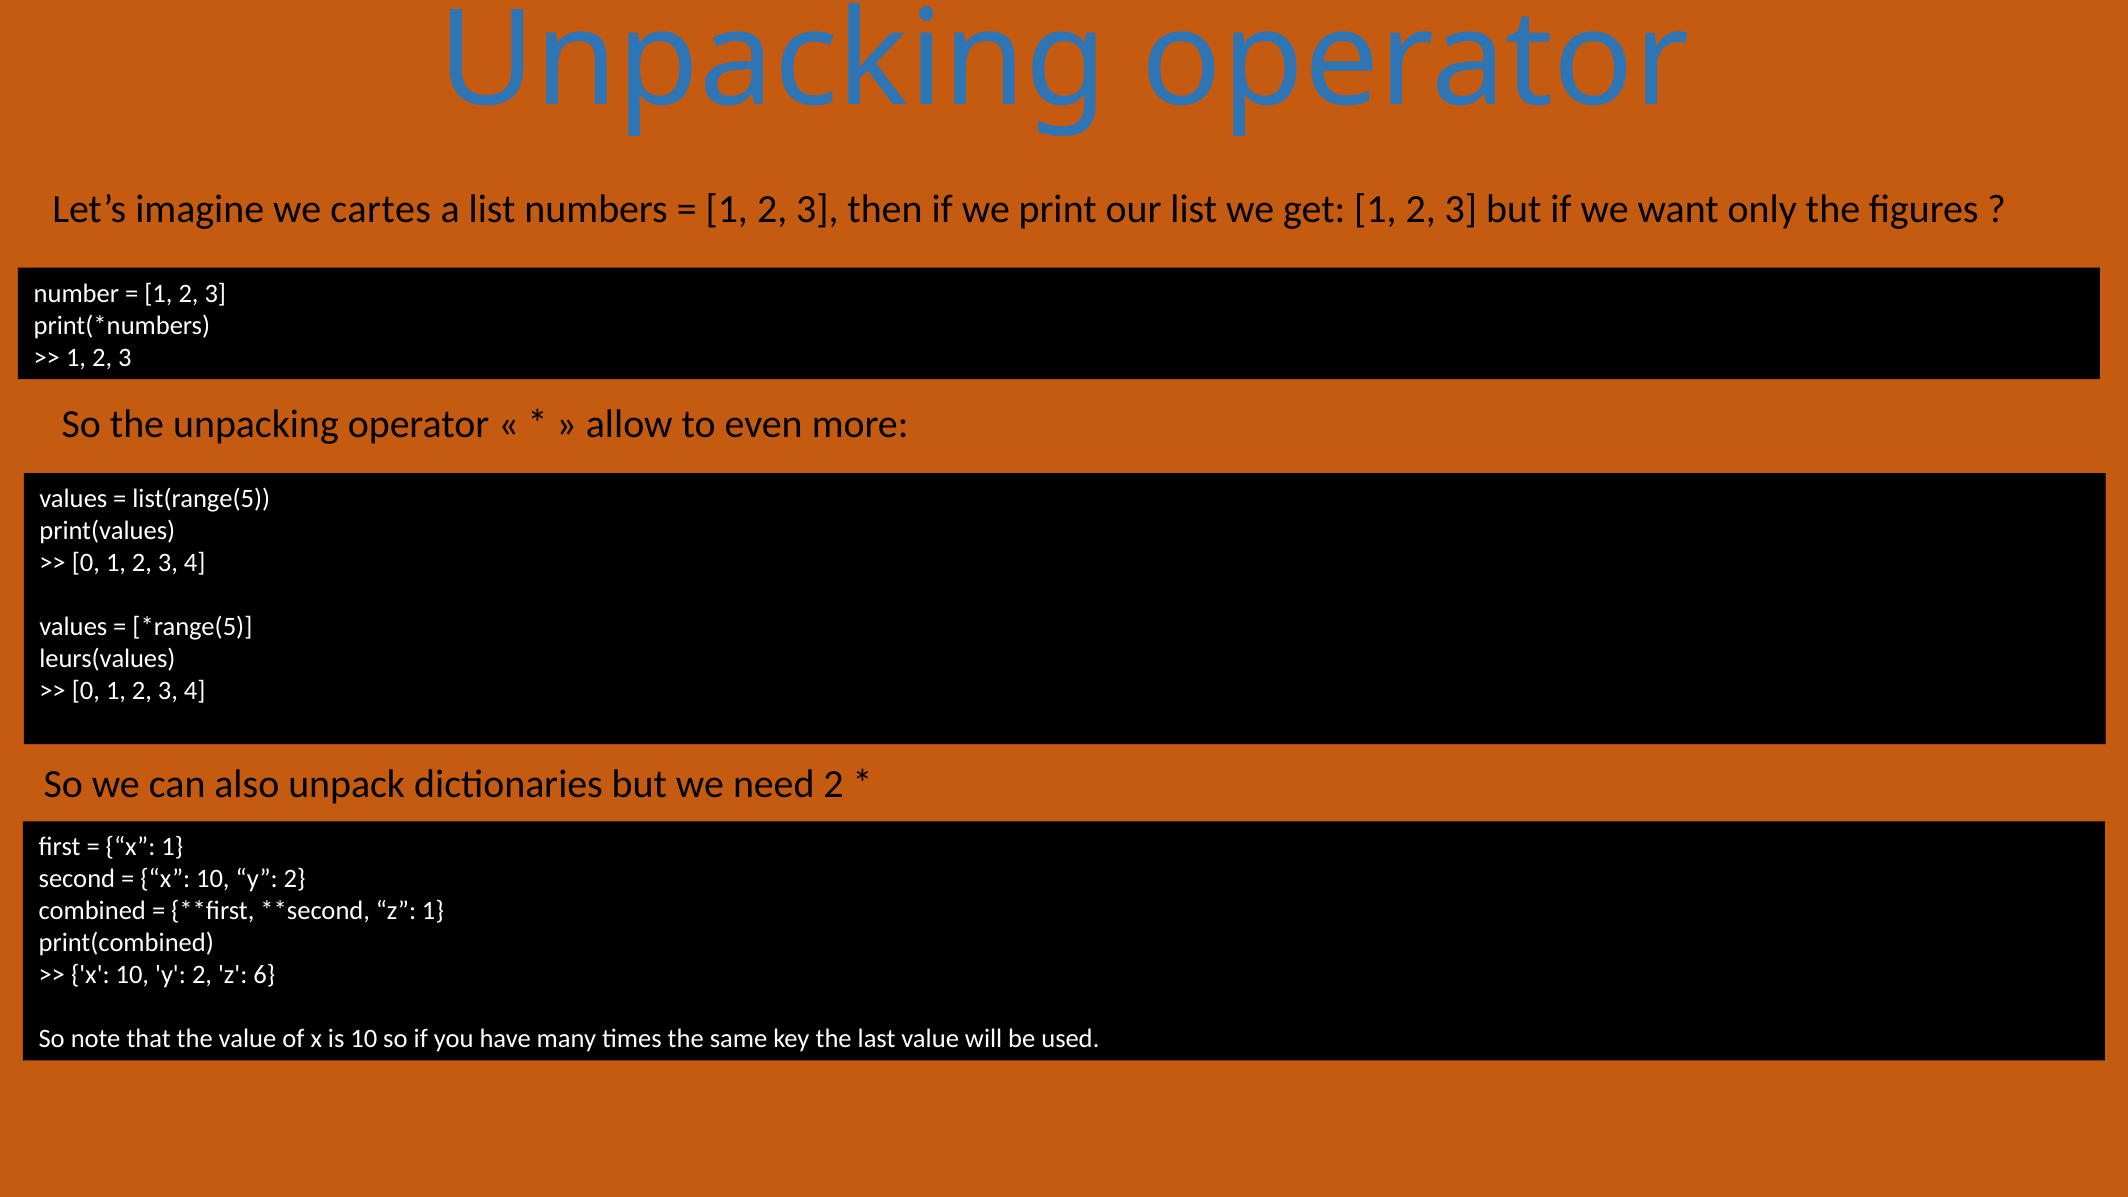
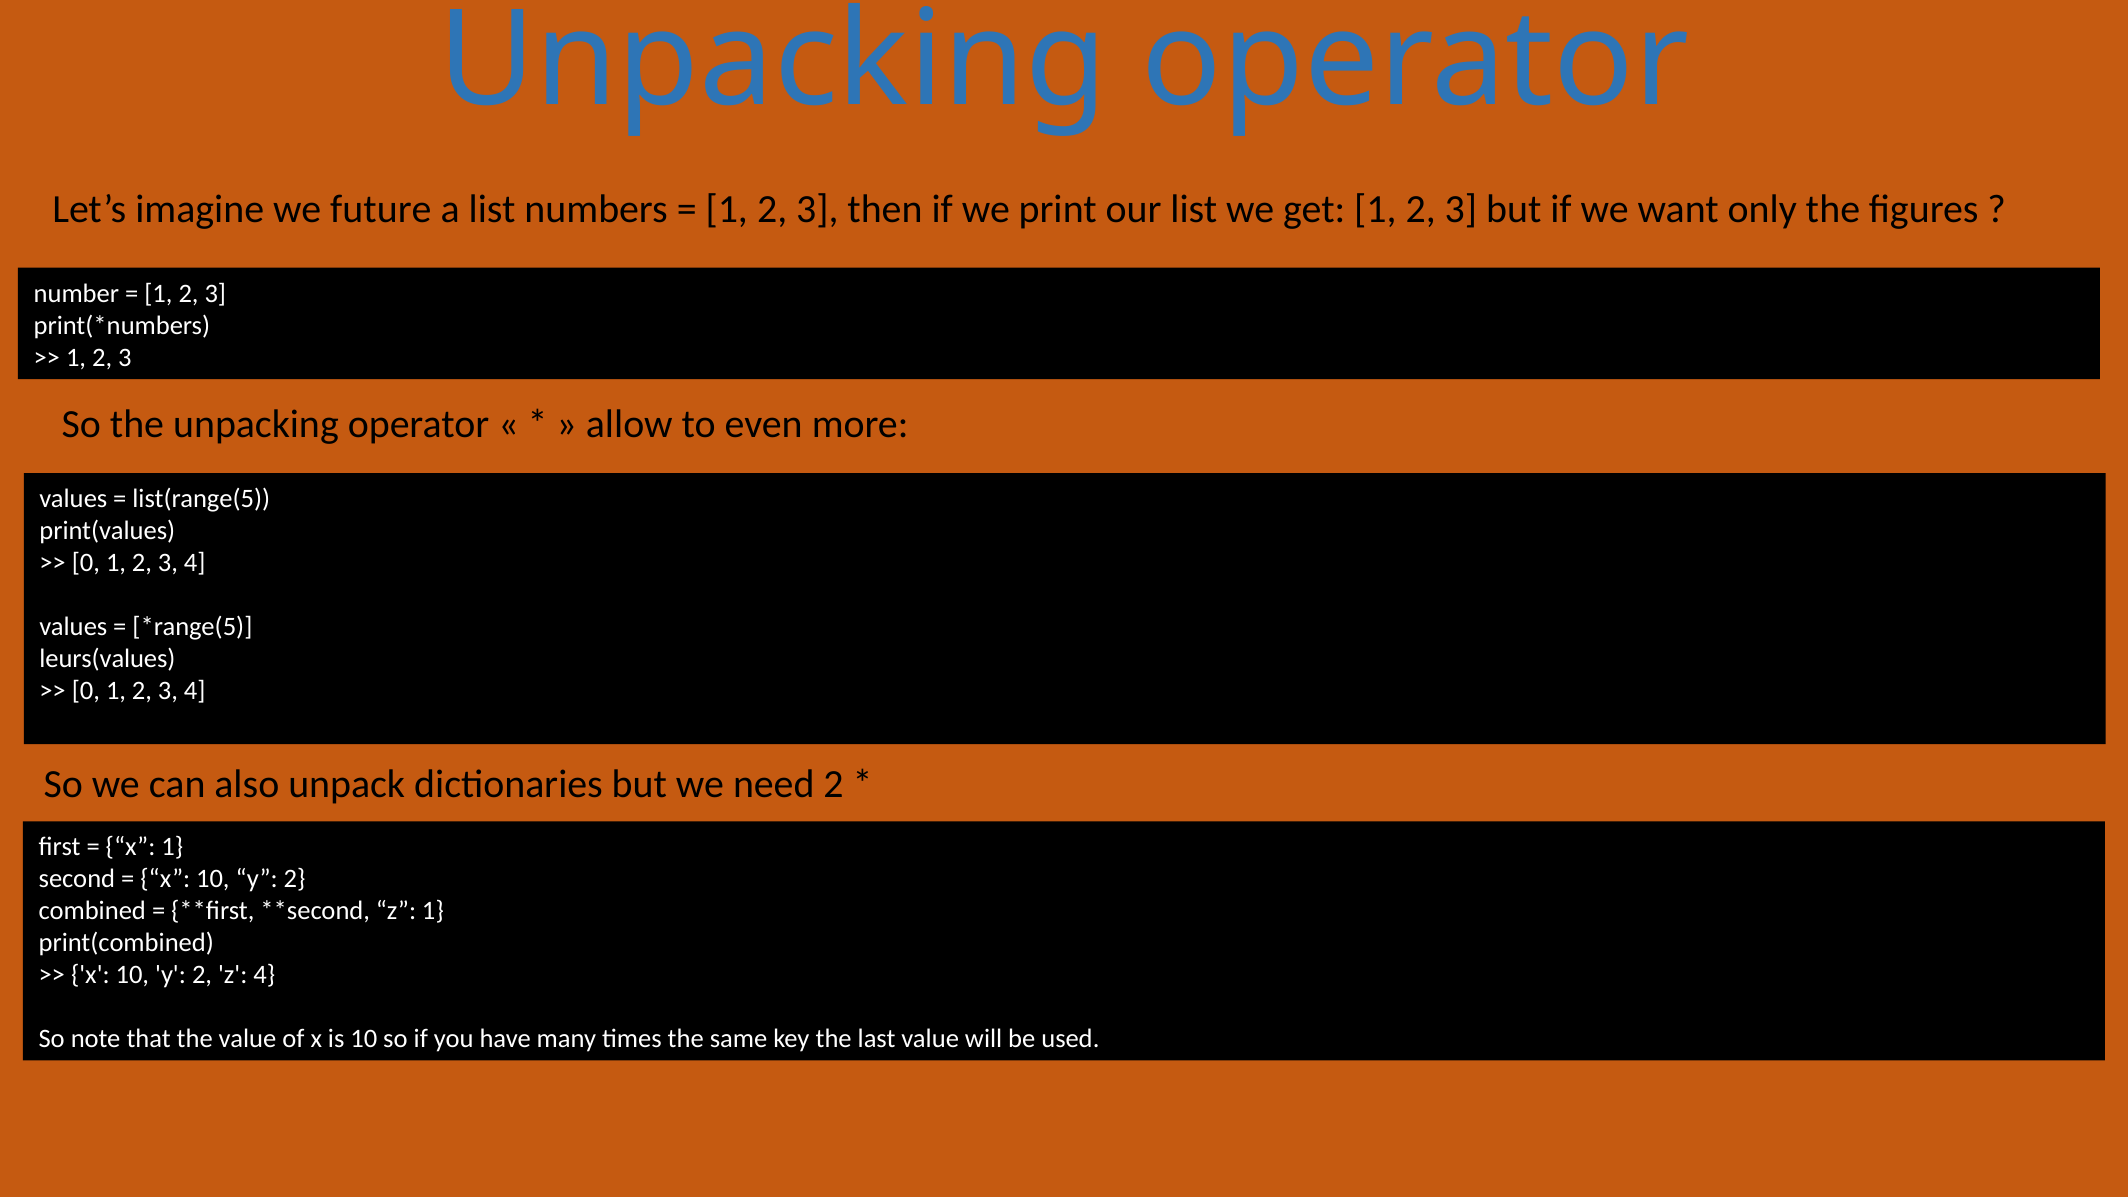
cartes: cartes -> future (381, 210)
z 6: 6 -> 4 (264, 975)
